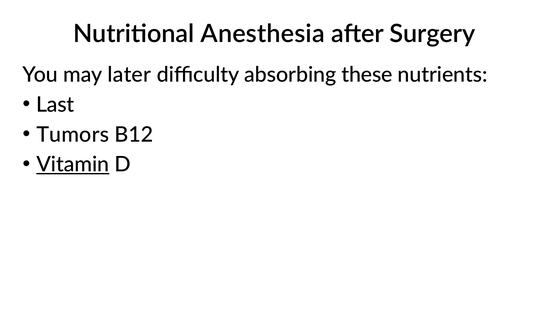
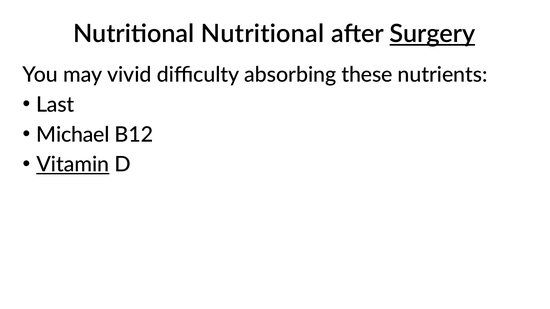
Nutritional Anesthesia: Anesthesia -> Nutritional (263, 34)
Surgery underline: none -> present (432, 34)
later: later -> vivid (129, 75)
Tumors: Tumors -> Michael (73, 135)
